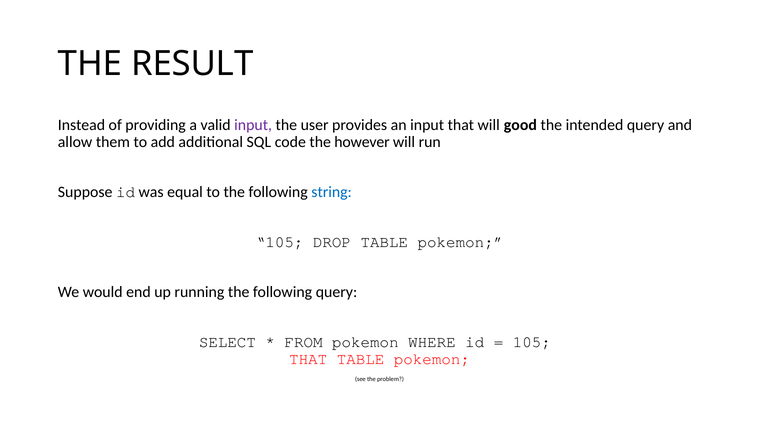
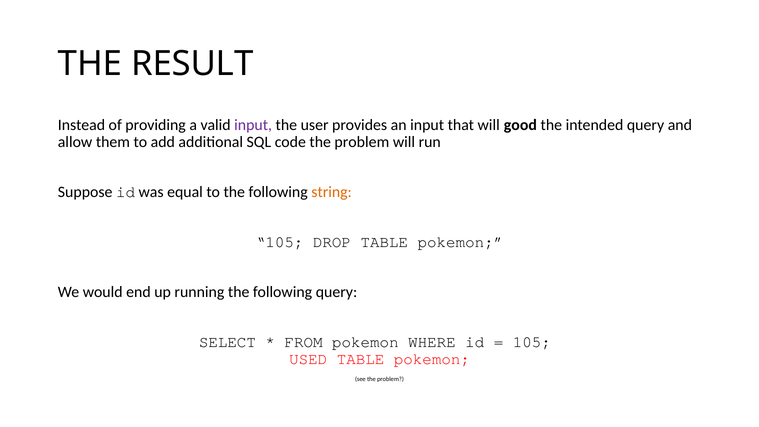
code the however: however -> problem (362, 142)
string colour: blue -> orange (332, 192)
THAT: THAT -> USED (308, 359)
